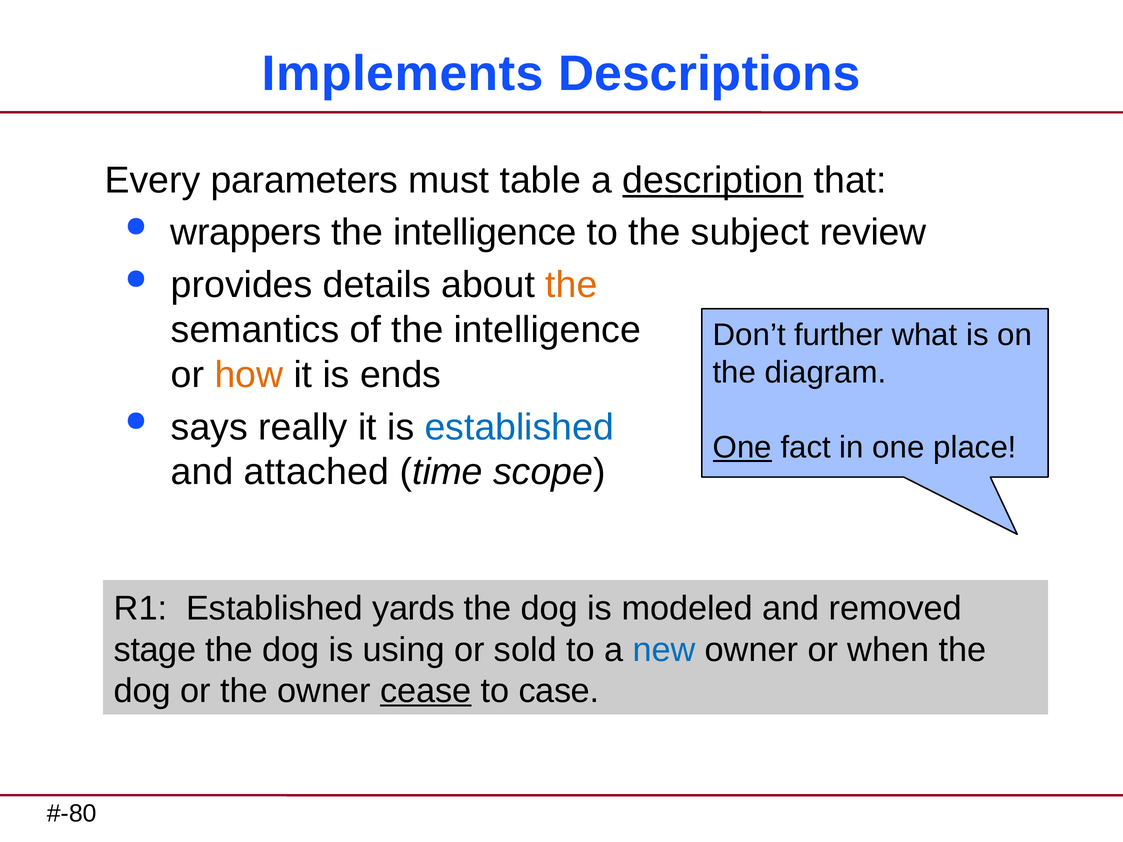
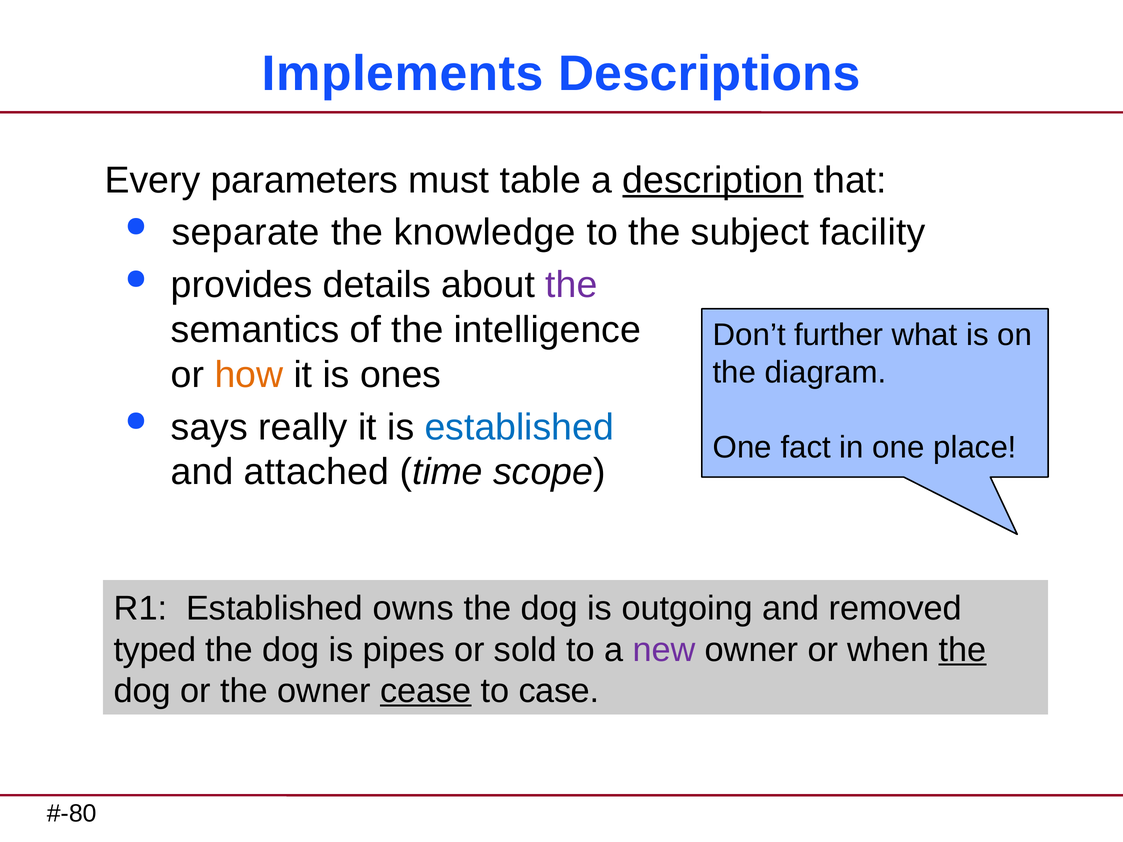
wrappers: wrappers -> separate (246, 233)
intelligence: intelligence -> knowledge (485, 233)
review: review -> facility (873, 233)
the colour: orange -> purple (571, 285)
ends: ends -> ones (401, 375)
One underline: present -> none (742, 448)
yards: yards -> owns (413, 609)
modeled: modeled -> outgoing (687, 609)
stage: stage -> typed (155, 650)
using: using -> pipes (404, 650)
new colour: blue -> purple (664, 650)
the underline: none -> present (963, 650)
